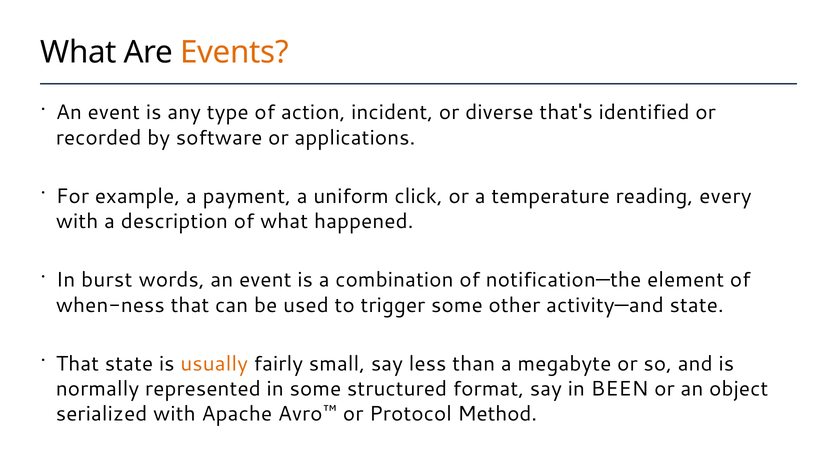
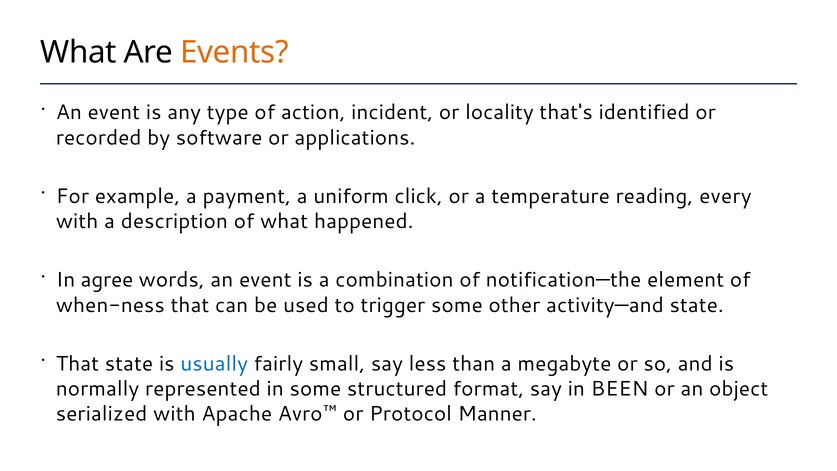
diverse: diverse -> locality (499, 113)
burst: burst -> agree (107, 280)
usually colour: orange -> blue (214, 364)
Method: Method -> Manner (497, 414)
